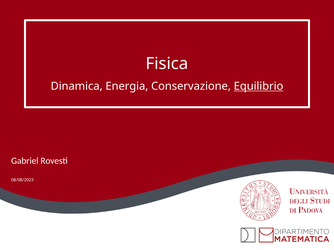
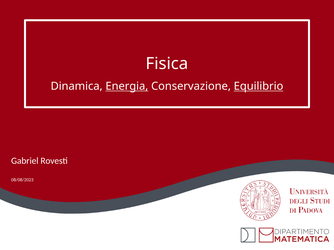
Energia underline: none -> present (127, 86)
